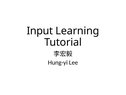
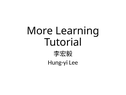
Input: Input -> More (40, 31)
